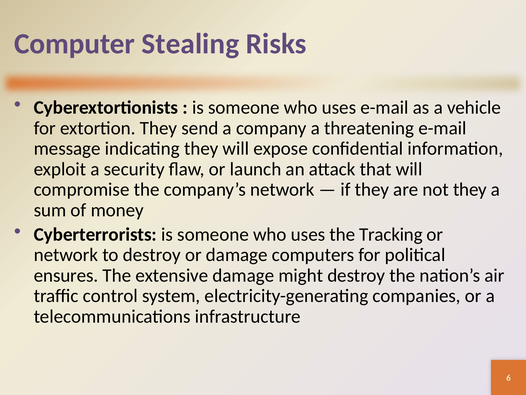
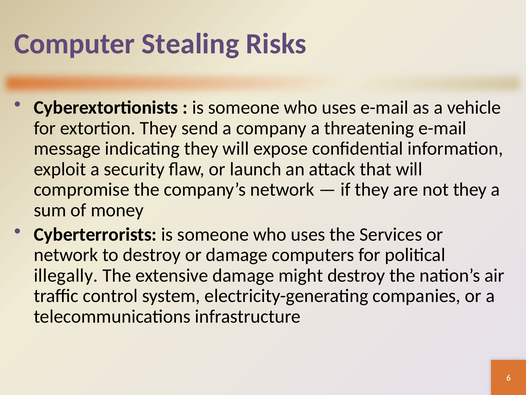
Tracking: Tracking -> Services (391, 234)
ensures: ensures -> illegally (66, 275)
